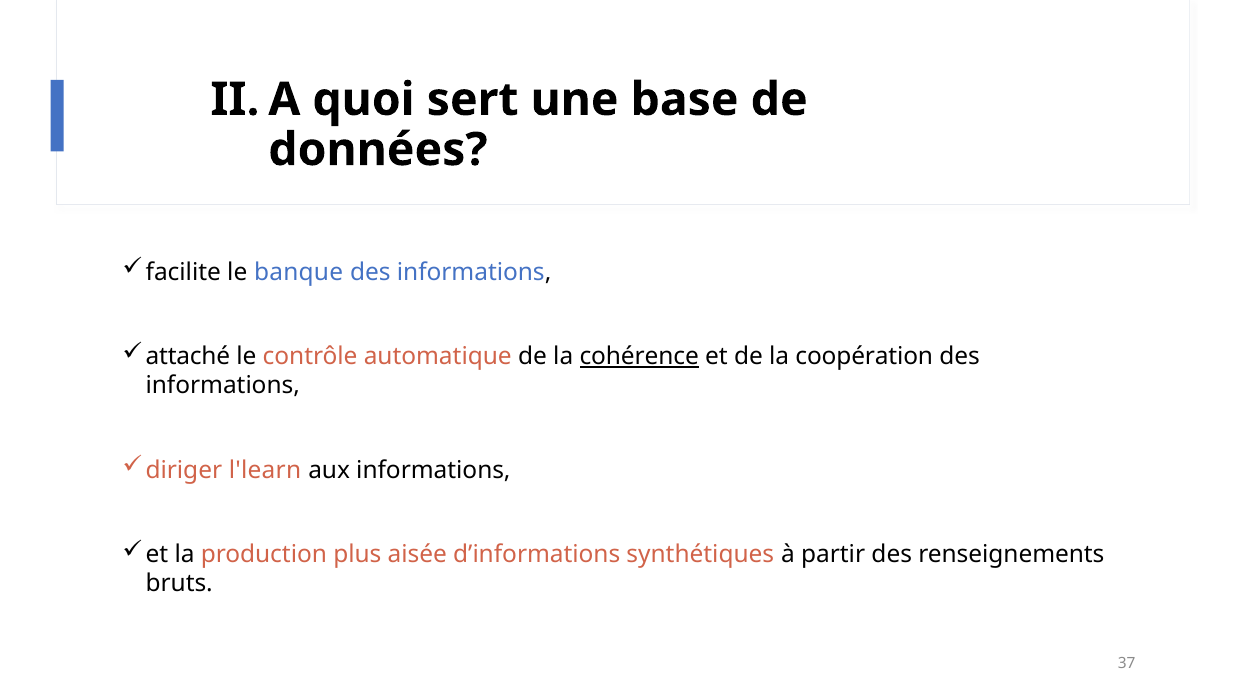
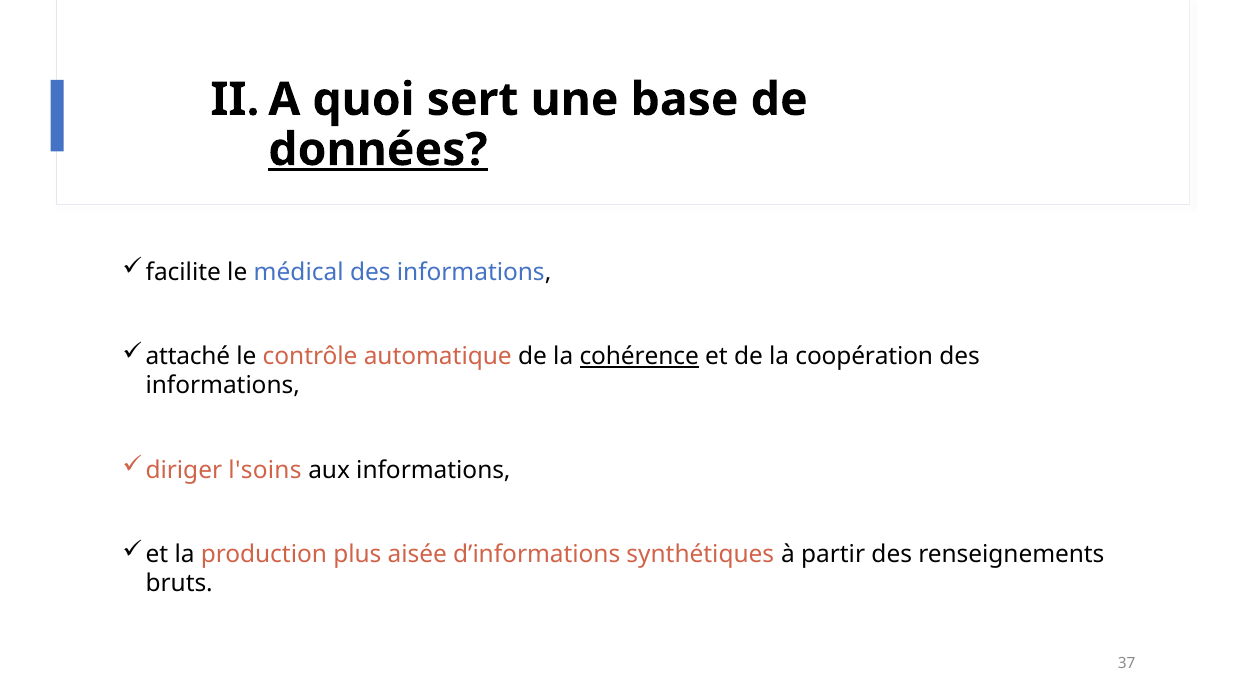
données underline: none -> present (378, 150)
banque: banque -> médical (299, 272)
l'learn: l'learn -> l'soins (265, 470)
